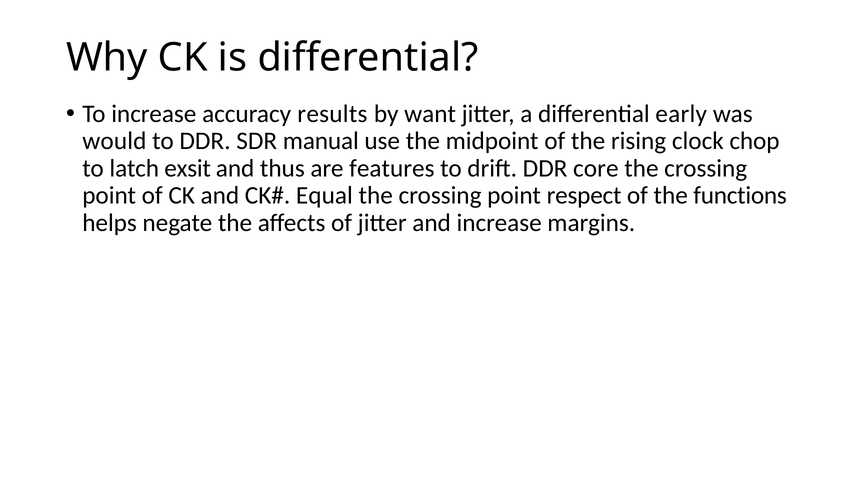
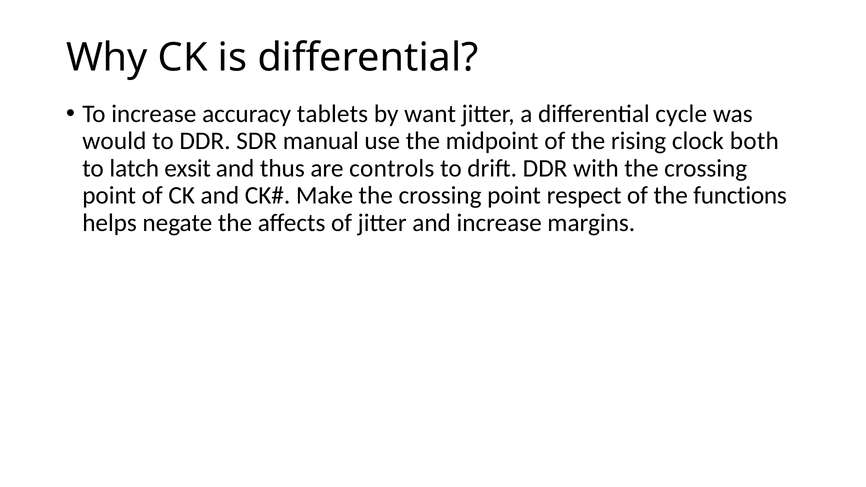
results: results -> tablets (332, 114)
early: early -> cycle (681, 114)
chop: chop -> both (754, 141)
features: features -> controls (392, 168)
core: core -> with (596, 168)
Equal: Equal -> Make (325, 196)
